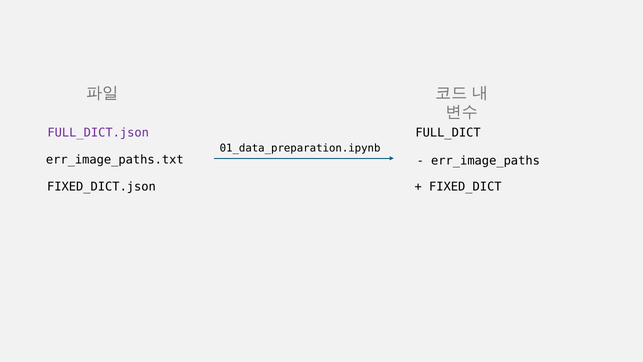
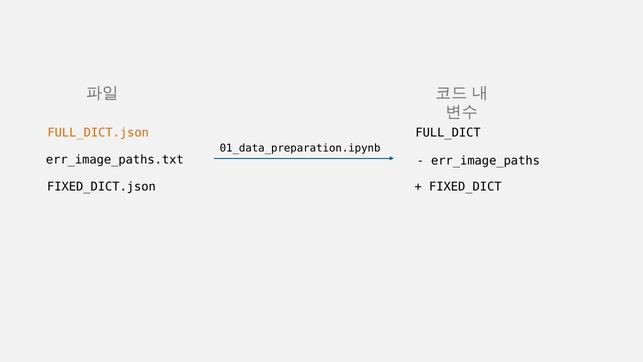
FULL_DICT.json colour: purple -> orange (98, 133)
